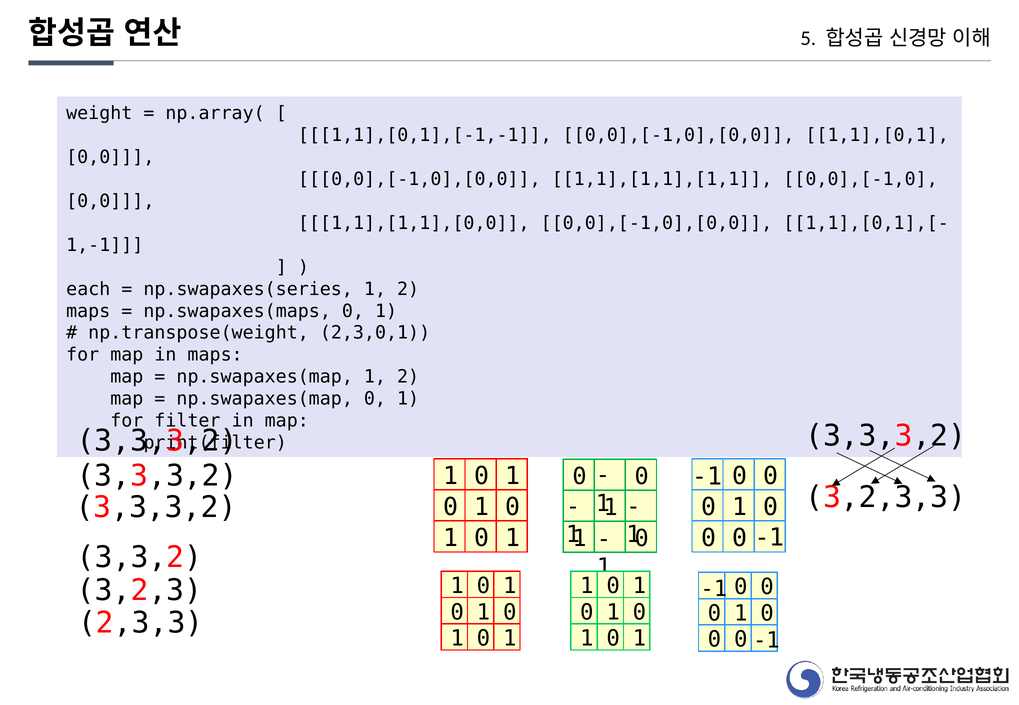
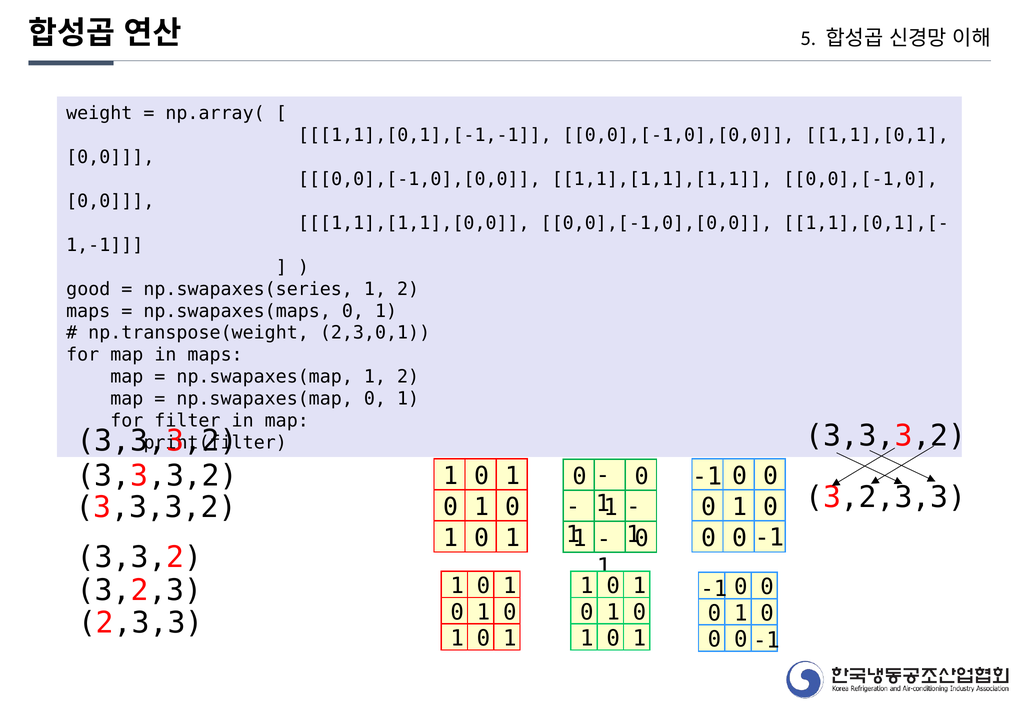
each: each -> good (88, 289)
